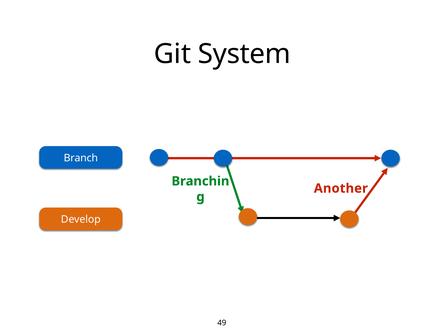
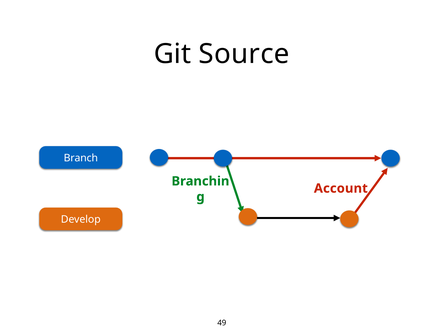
System: System -> Source (244, 54)
Another: Another -> Account (341, 188)
